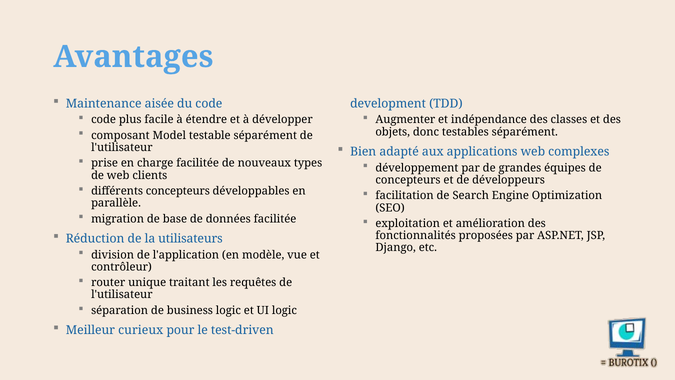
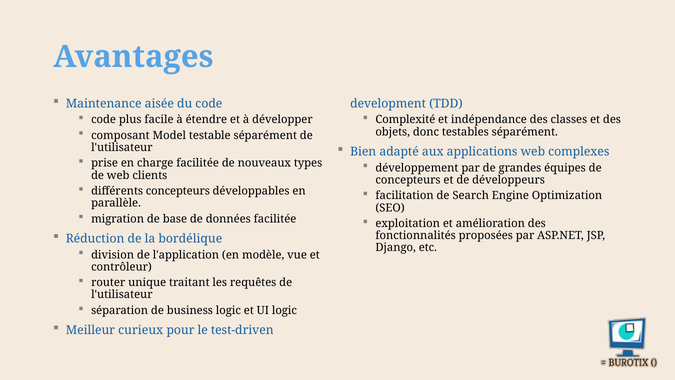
Augmenter: Augmenter -> Complexité (405, 120)
utilisateurs: utilisateurs -> bordélique (190, 238)
